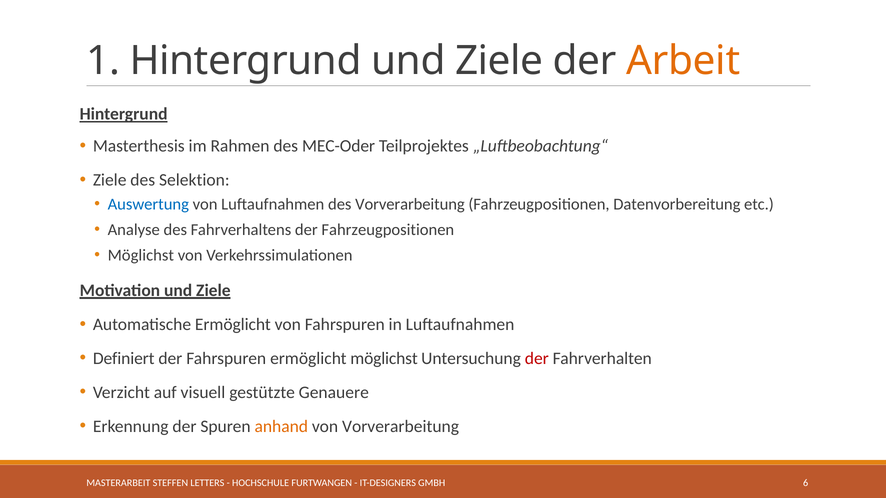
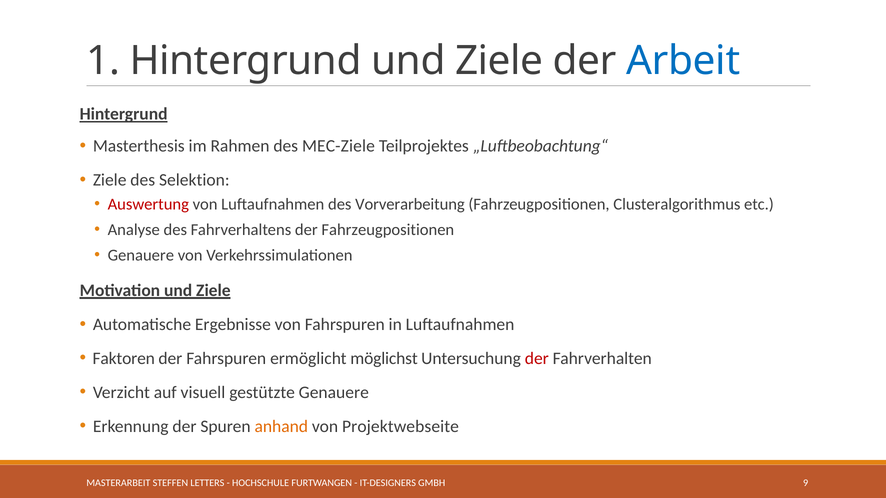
Arbeit colour: orange -> blue (683, 61)
MEC-Oder: MEC-Oder -> MEC-Ziele (338, 146)
Auswertung colour: blue -> red (148, 204)
Datenvorbereitung: Datenvorbereitung -> Clusteralgorithmus (677, 204)
Möglichst: Möglichst -> Genauere (141, 255)
Automatische Ermöglicht: Ermöglicht -> Ergebnisse (233, 325)
Definiert: Definiert -> Faktoren (124, 359)
von Vorverarbeitung: Vorverarbeitung -> Projektwebseite (401, 427)
6: 6 -> 9 (806, 483)
